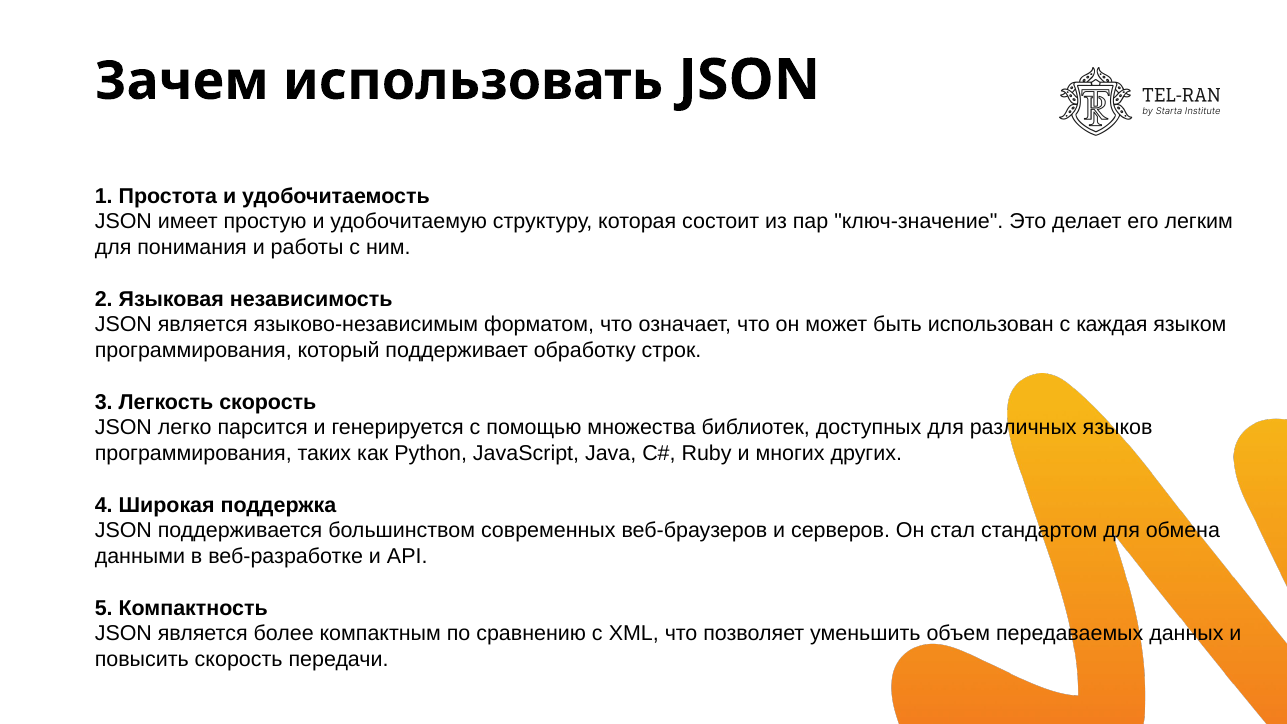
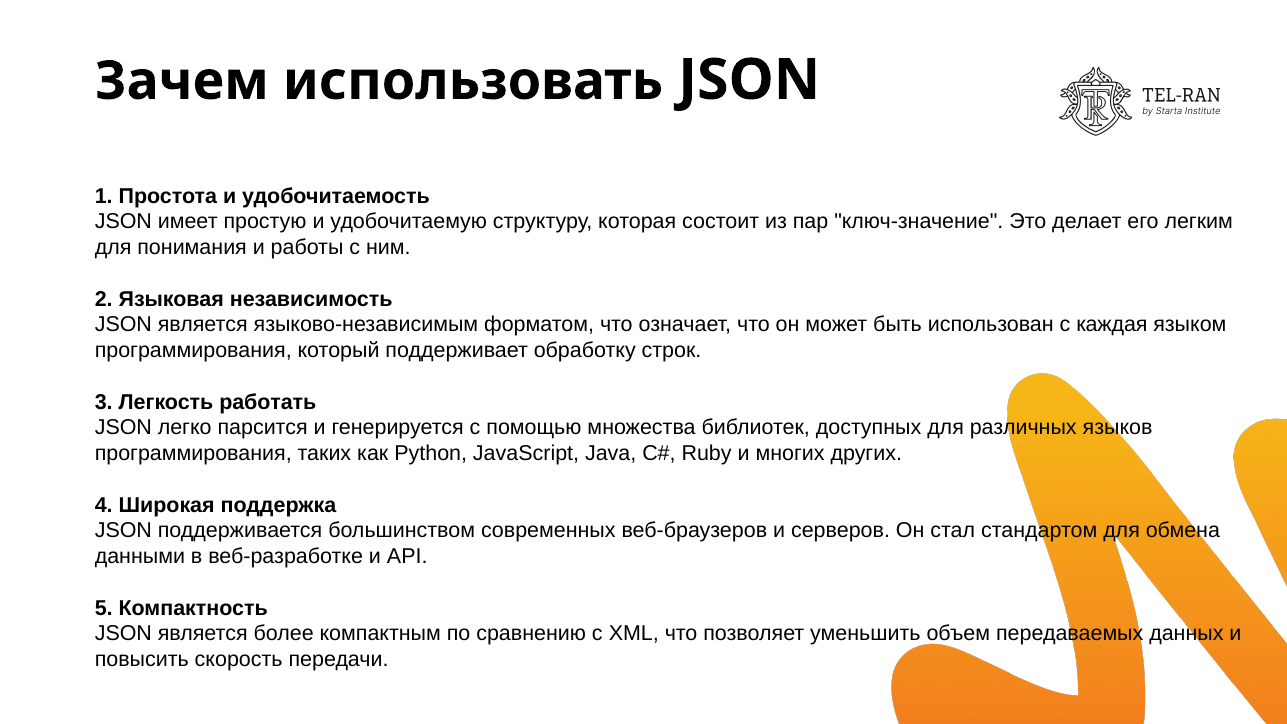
Легкость скорость: скорость -> работать (268, 402)
